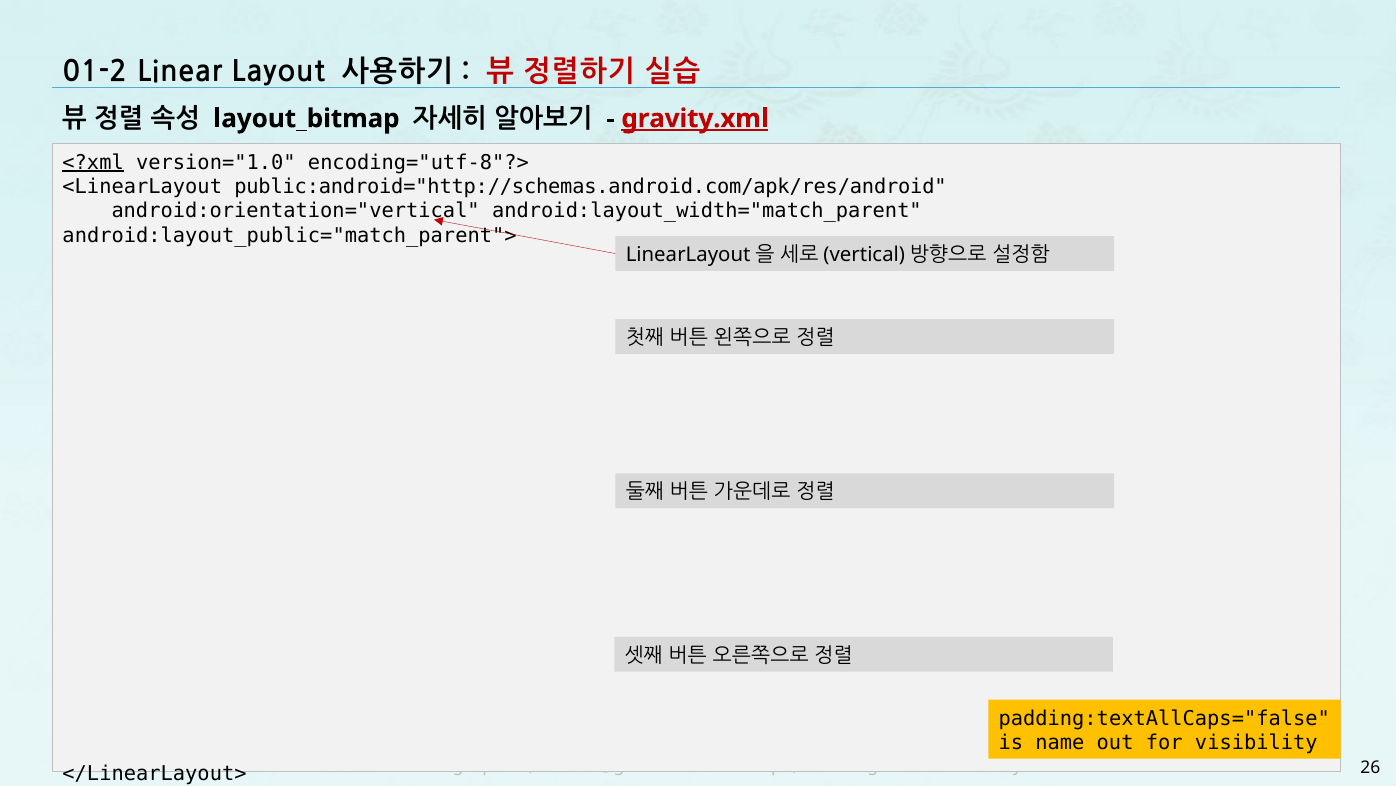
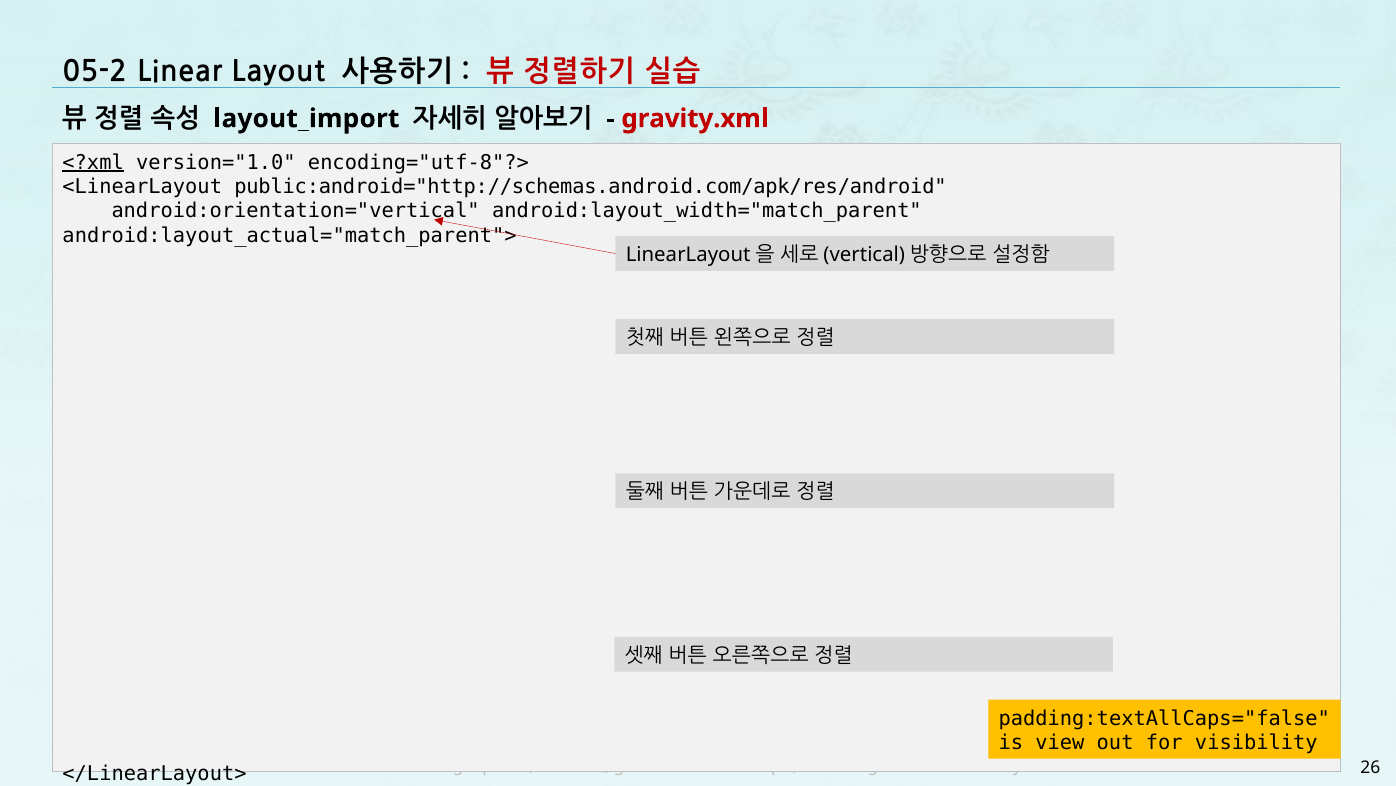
01-2: 01-2 -> 05-2 (95, 72)
layout_bitmap: layout_bitmap -> layout_import (306, 118)
gravity.xml underline: present -> none (695, 118)
android:layout_public="match_parent">: android:layout_public="match_parent"> -> android:layout_actual="match_parent"> (290, 235)
name: name -> view (1060, 742)
